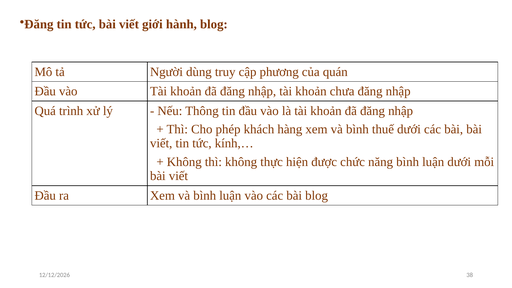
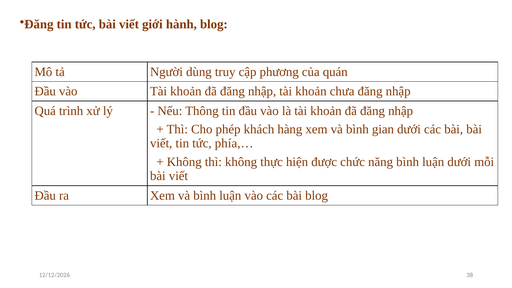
thuế: thuế -> gian (383, 129)
kính,…: kính,… -> phía,… (234, 143)
